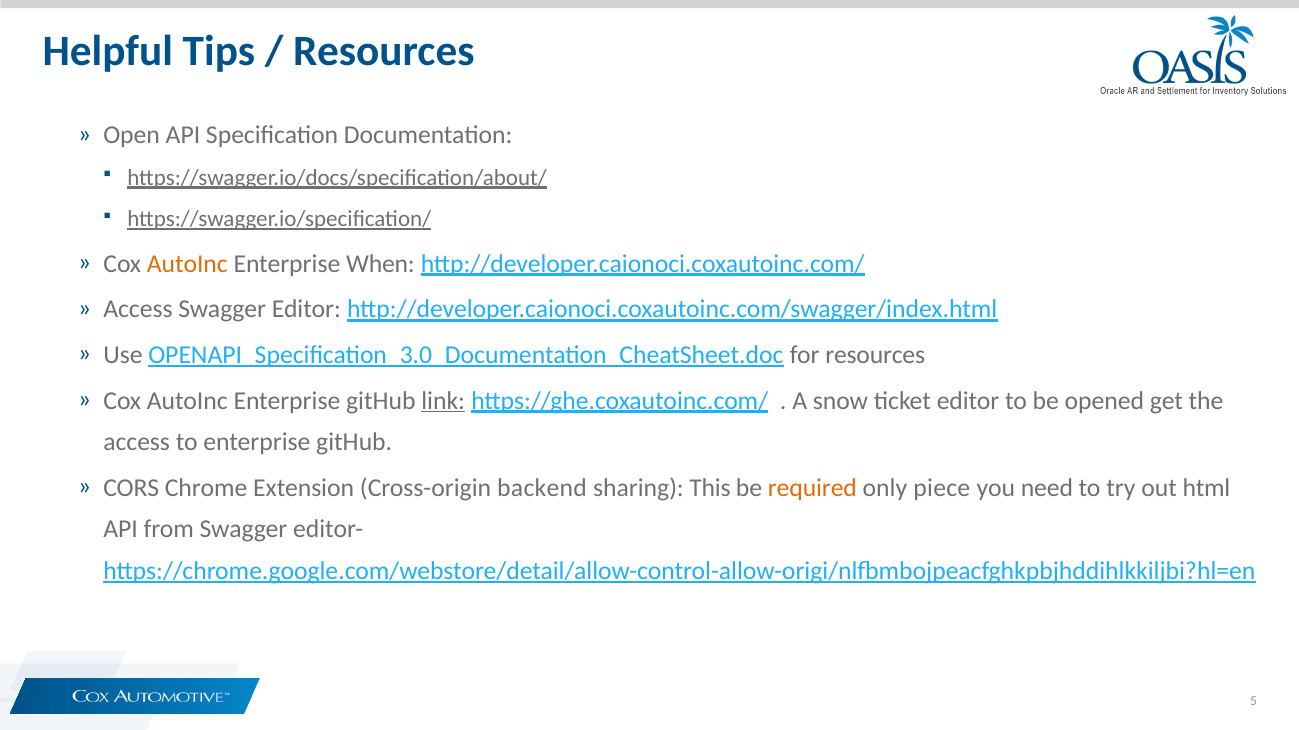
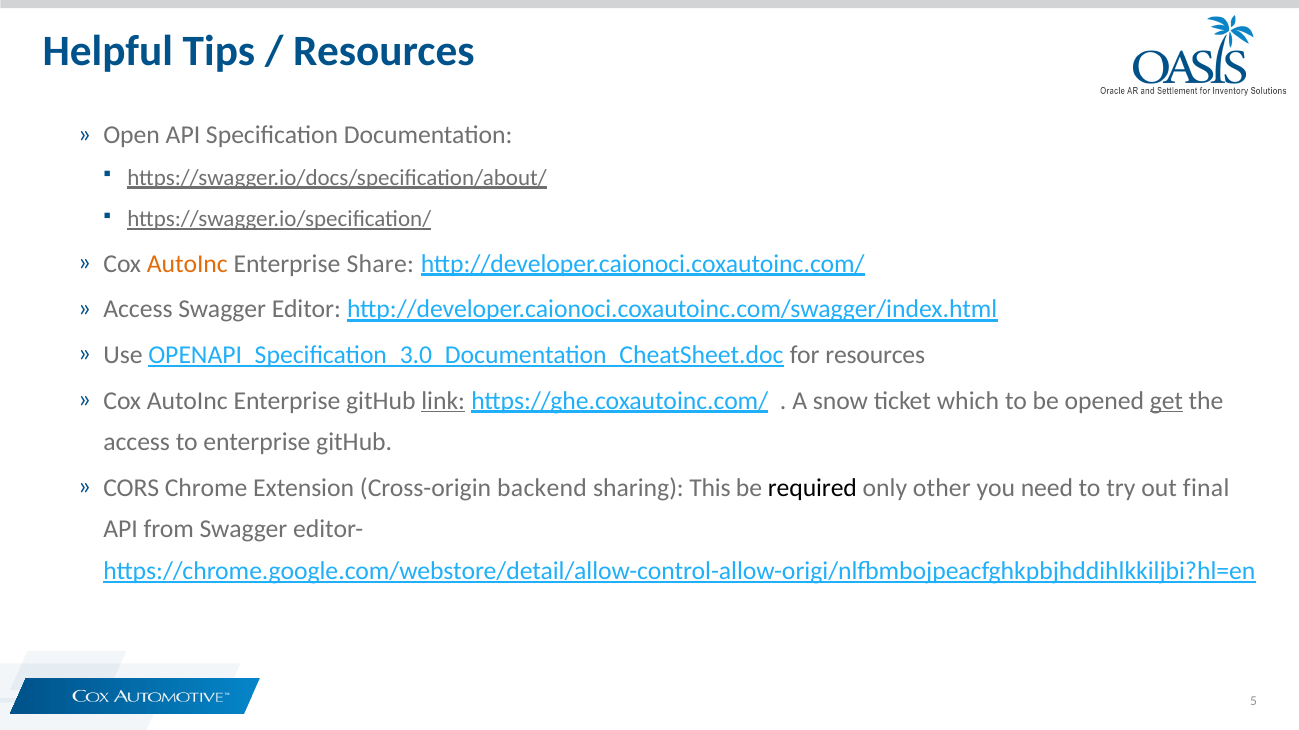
When: When -> Share (380, 264)
ticket editor: editor -> which (968, 401)
get underline: none -> present (1166, 401)
required colour: orange -> black (812, 488)
piece: piece -> other (942, 488)
html: html -> final (1206, 488)
